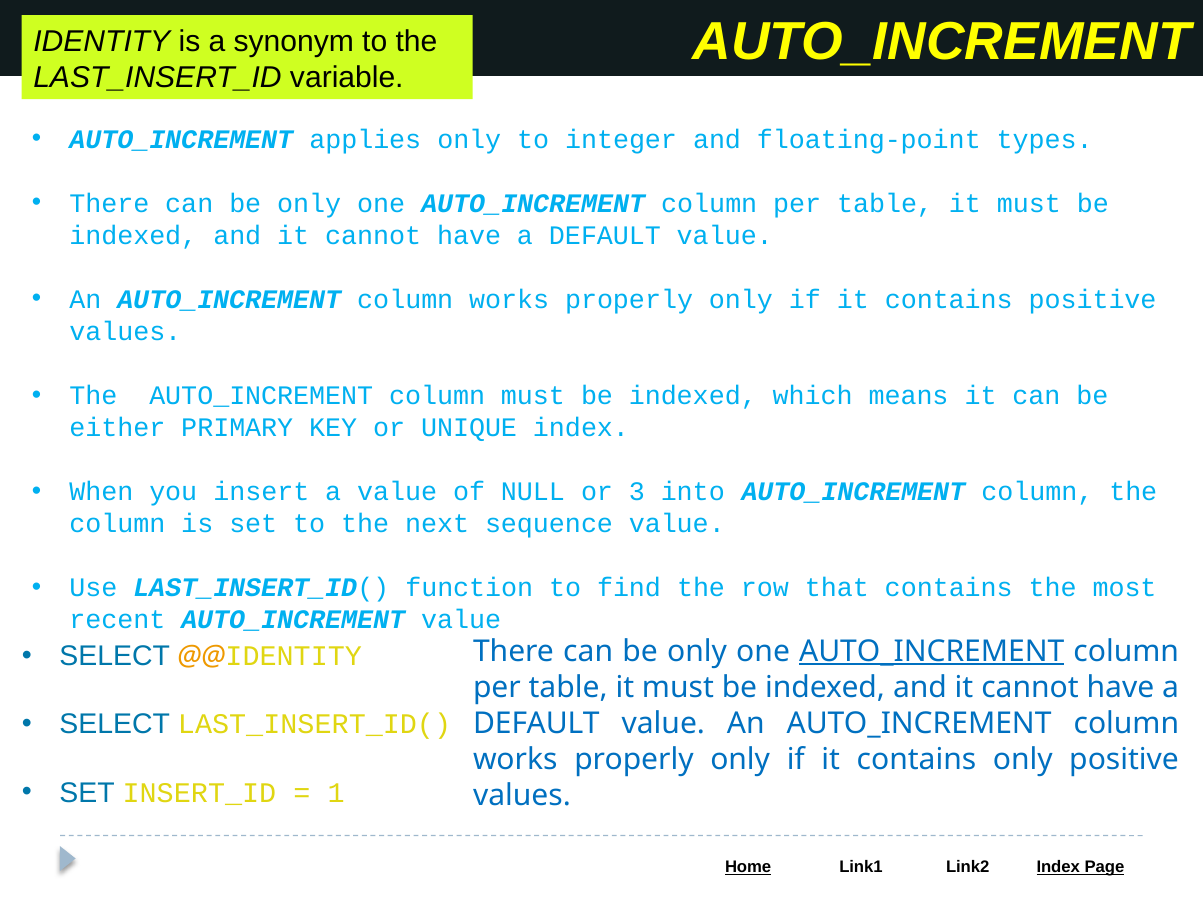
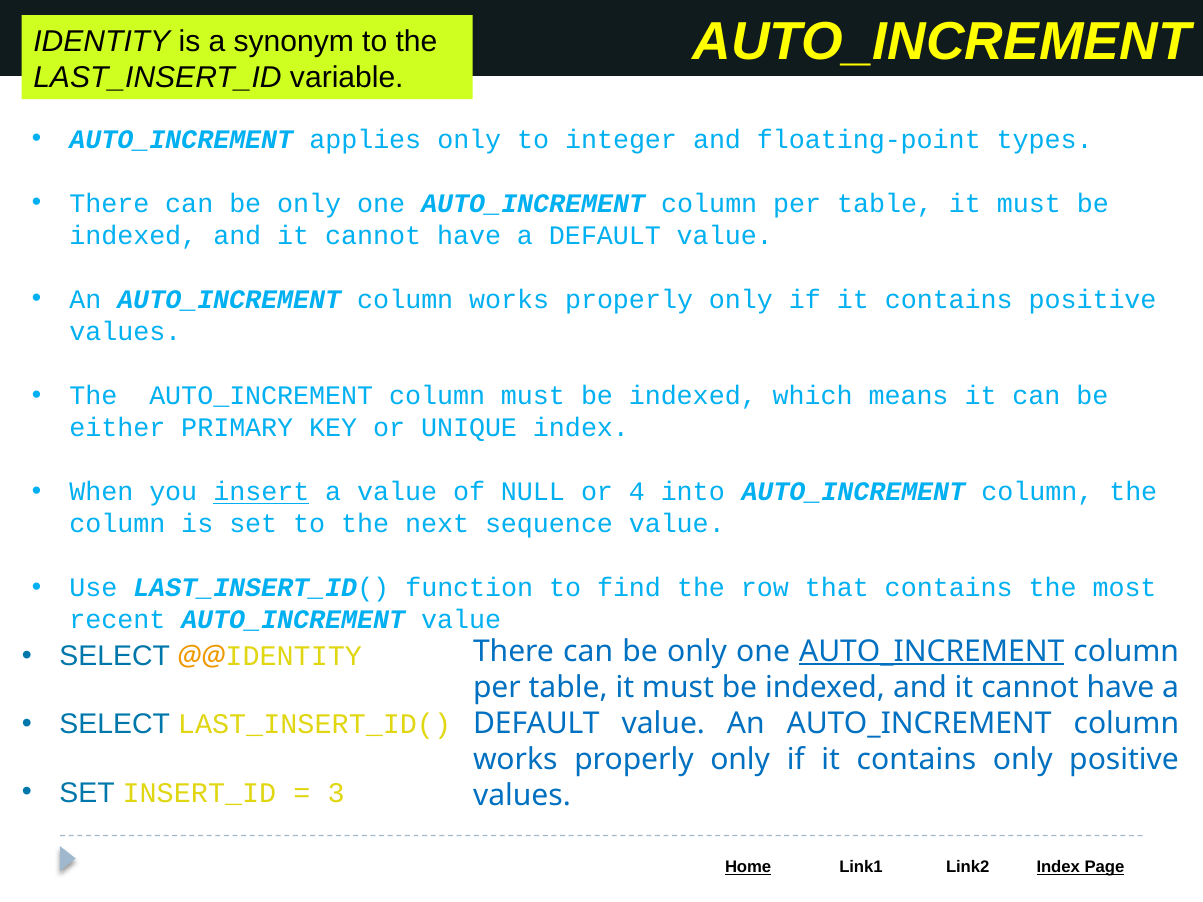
insert underline: none -> present (261, 492)
3: 3 -> 4 (637, 492)
1: 1 -> 3 (336, 793)
